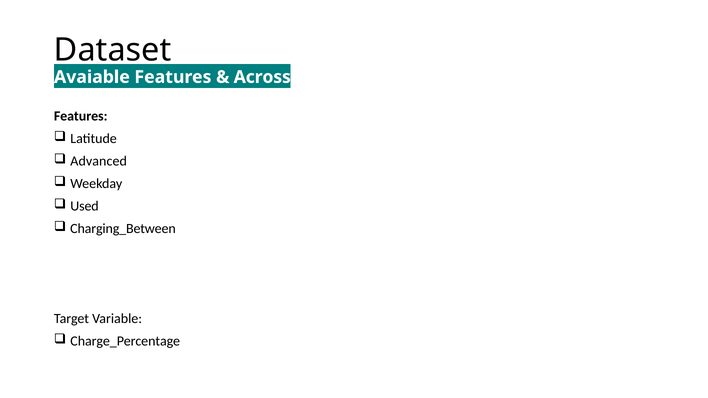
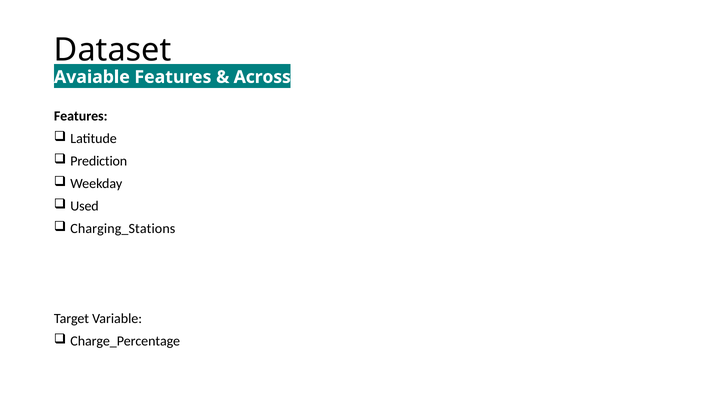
Advanced: Advanced -> Prediction (99, 161)
Charging_Between: Charging_Between -> Charging_Stations (123, 229)
